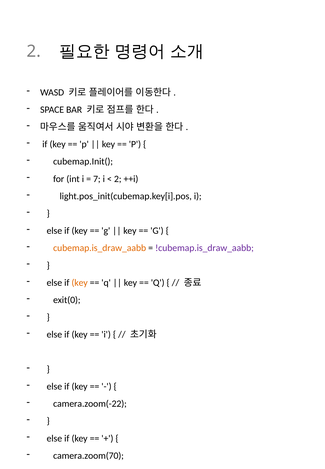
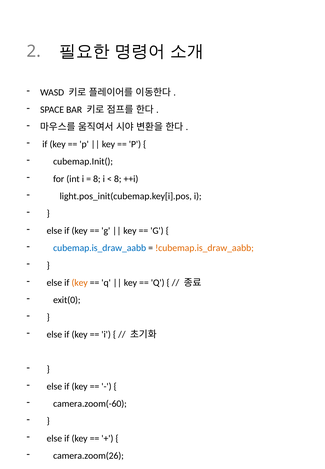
7: 7 -> 8 (97, 179)
2: 2 -> 8 (118, 179)
cubemap.is_draw_aabb colour: orange -> blue (100, 248)
!cubemap.is_draw_aabb colour: purple -> orange (204, 248)
camera.zoom(-22: camera.zoom(-22 -> camera.zoom(-60 (90, 404)
camera.zoom(70: camera.zoom(70 -> camera.zoom(26 (88, 456)
